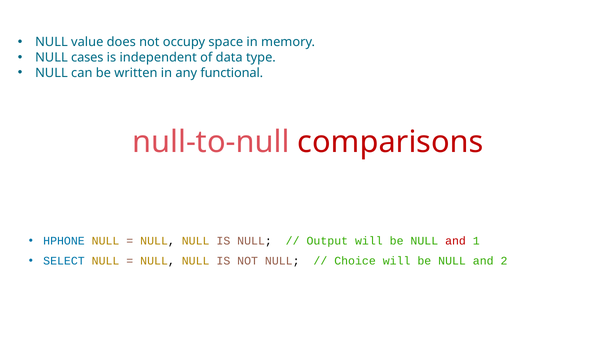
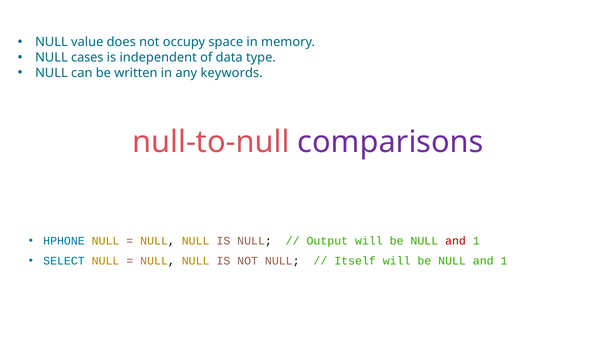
functional: functional -> keywords (232, 73)
comparisons colour: red -> purple (391, 142)
Choice: Choice -> Itself (355, 261)
2: 2 -> 1 (504, 261)
